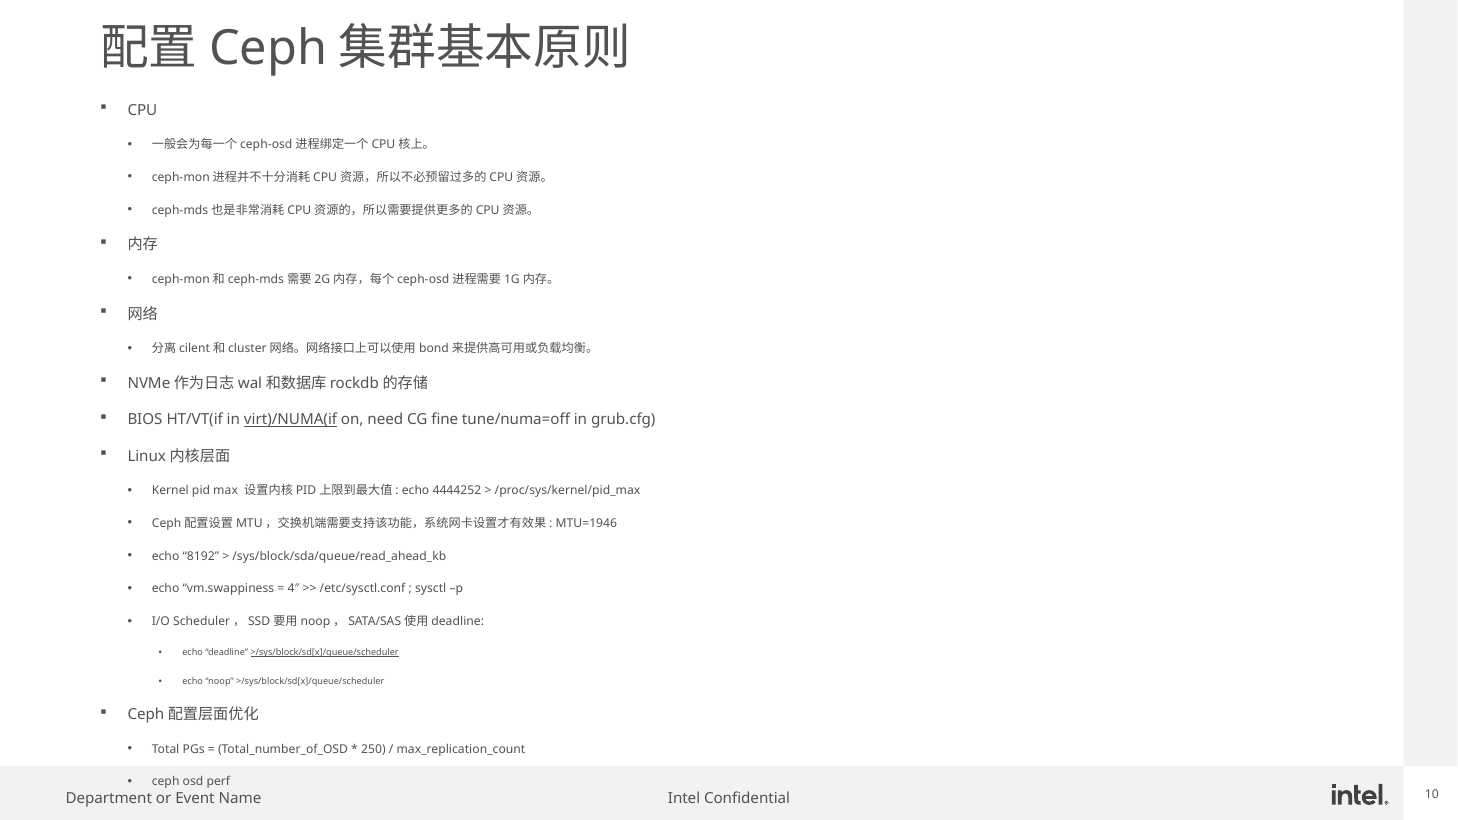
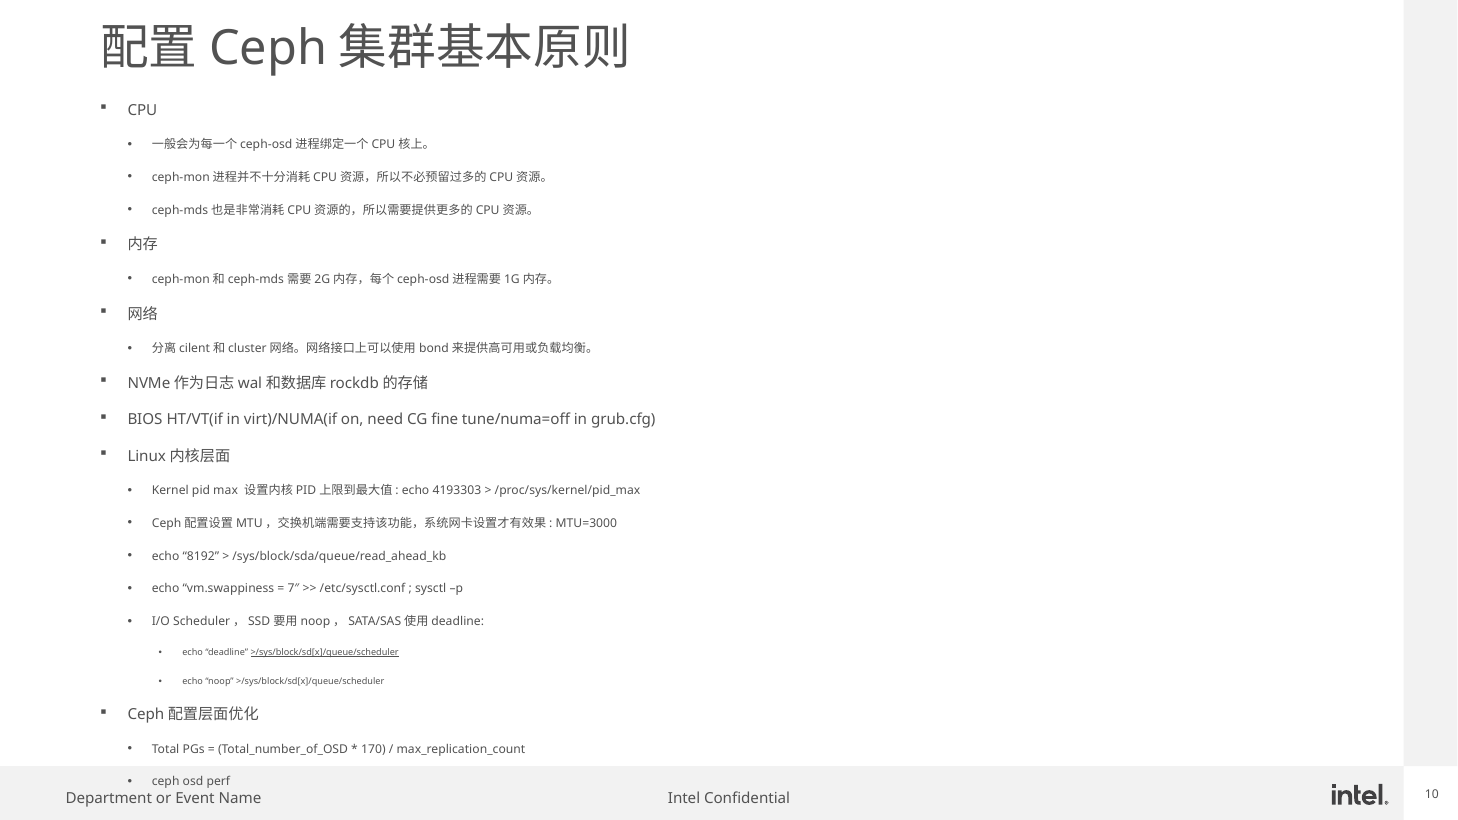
virt)/NUMA(if underline: present -> none (291, 420)
4444252: 4444252 -> 4193303 (457, 491)
MTU=1946: MTU=1946 -> MTU=3000 (586, 523)
4″: 4″ -> 7″ (293, 589)
250: 250 -> 170 (373, 749)
